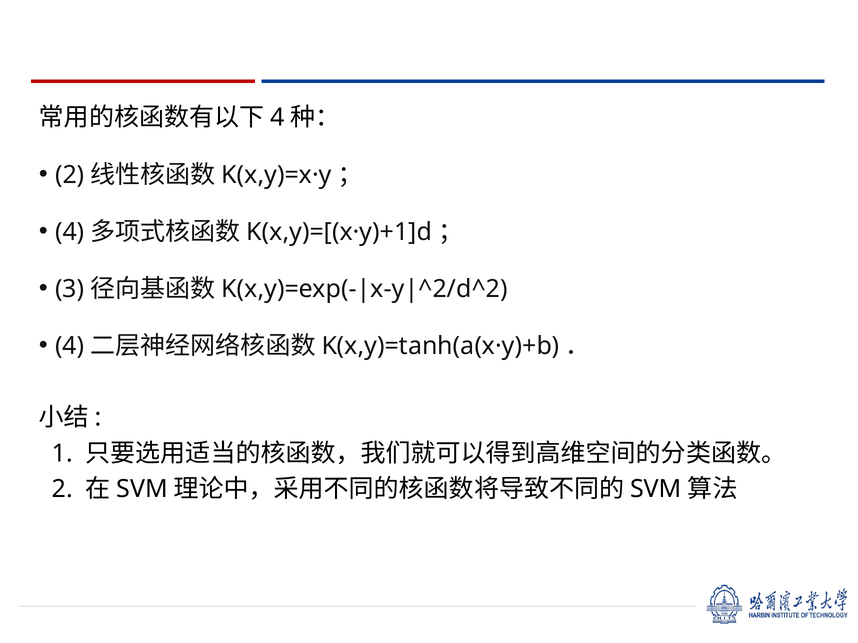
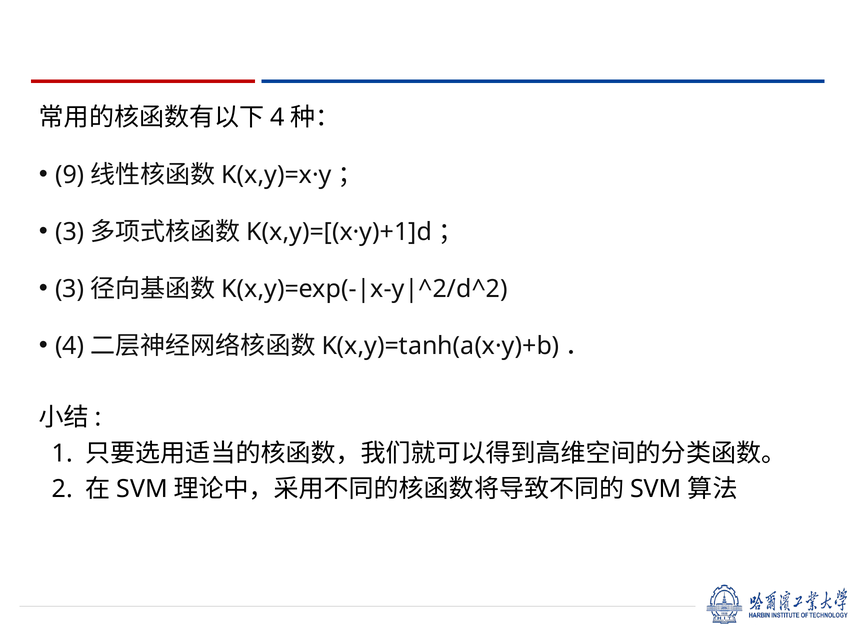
2: 2 -> 9 (70, 175)
4: 4 -> 3 (70, 232)
